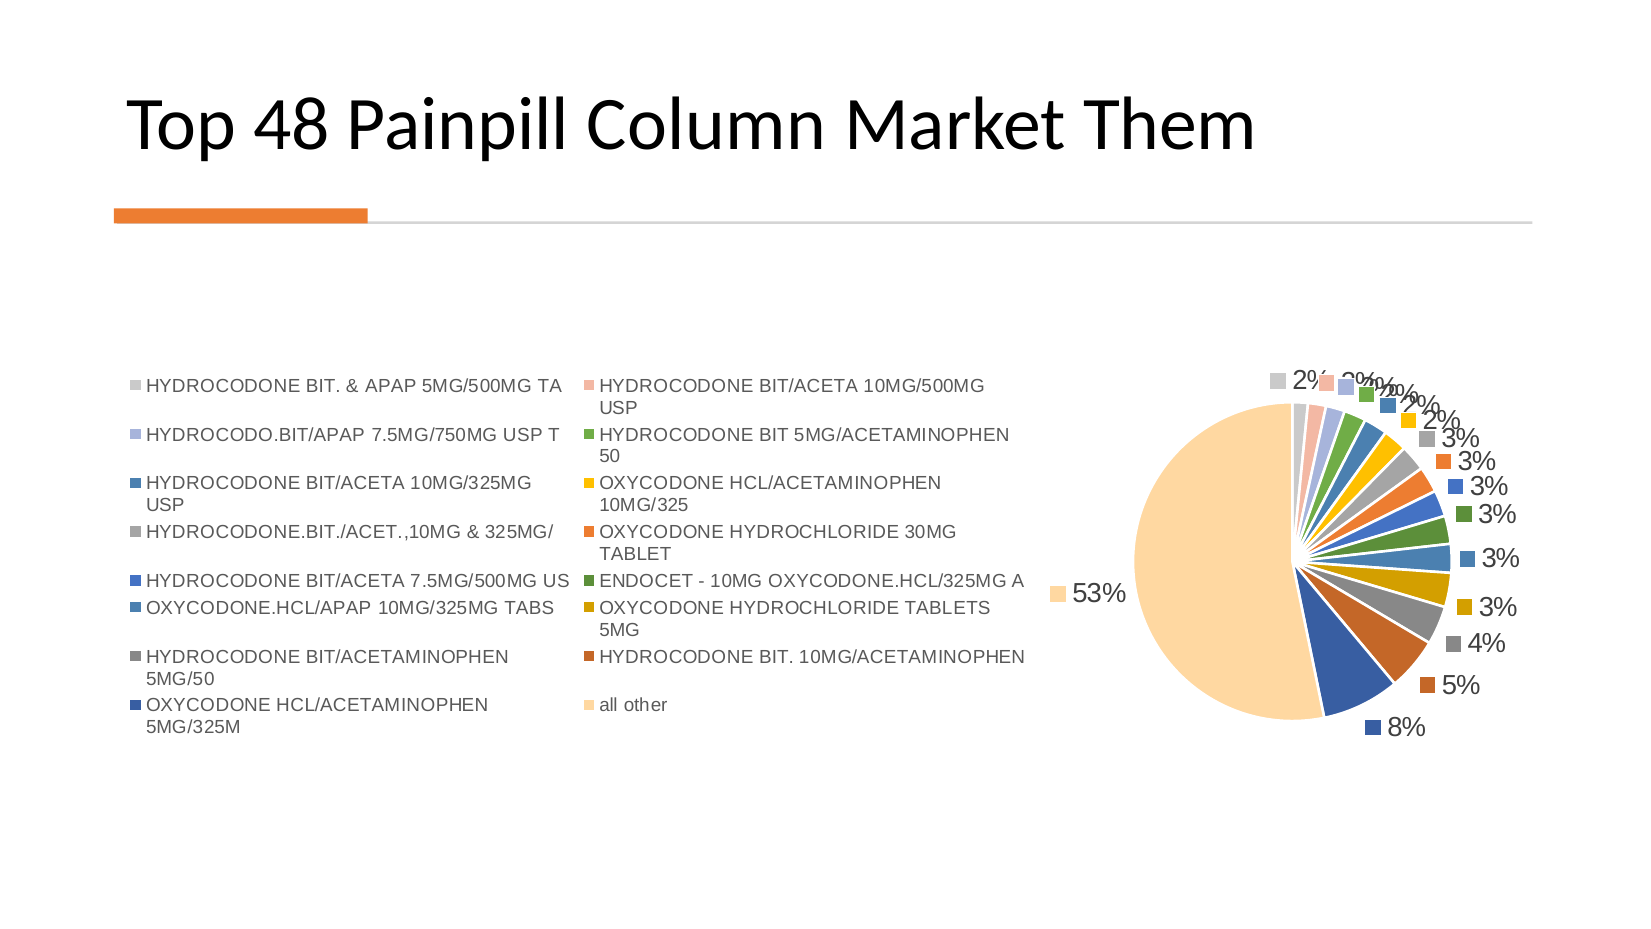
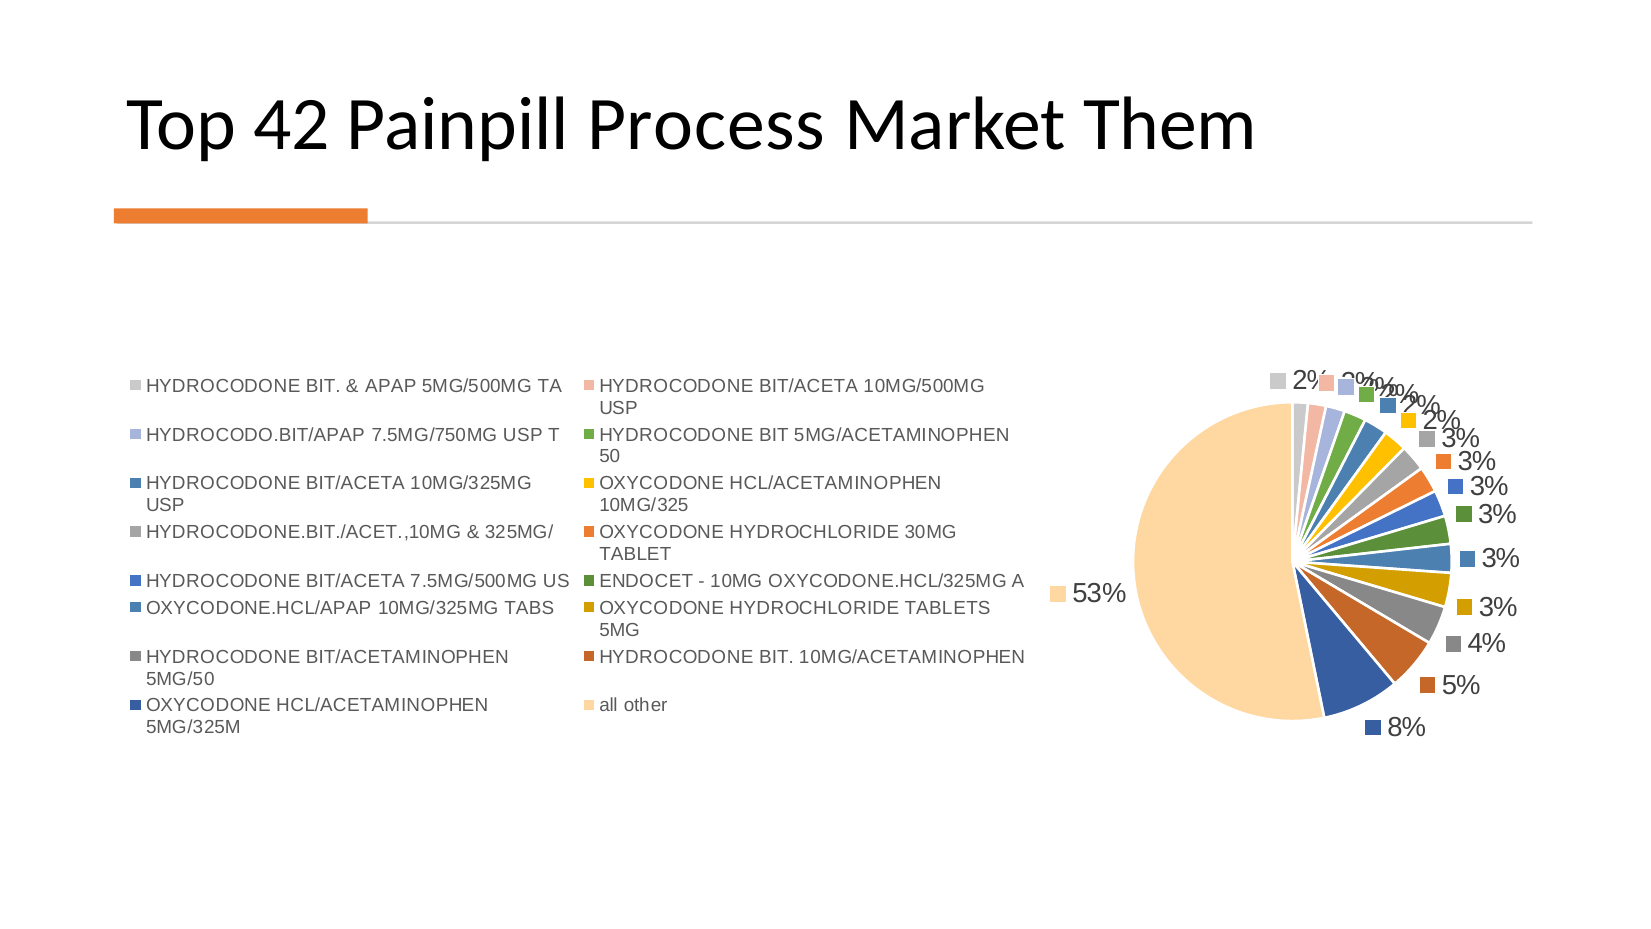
48: 48 -> 42 (291, 124)
Column: Column -> Process (706, 124)
